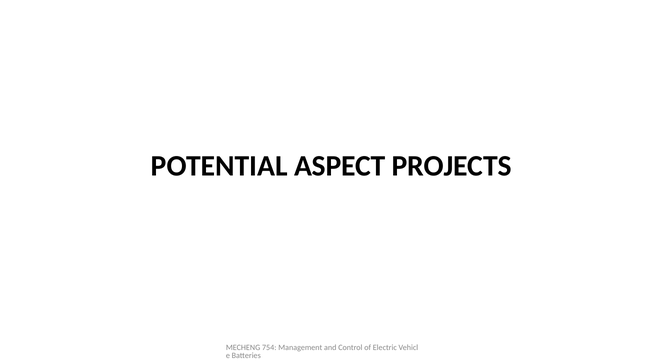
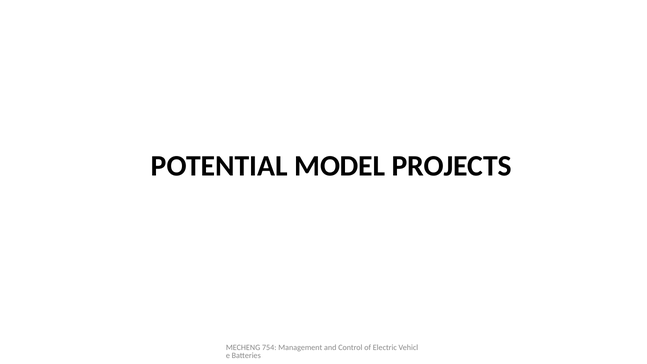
ASPECT: ASPECT -> MODEL (340, 166)
